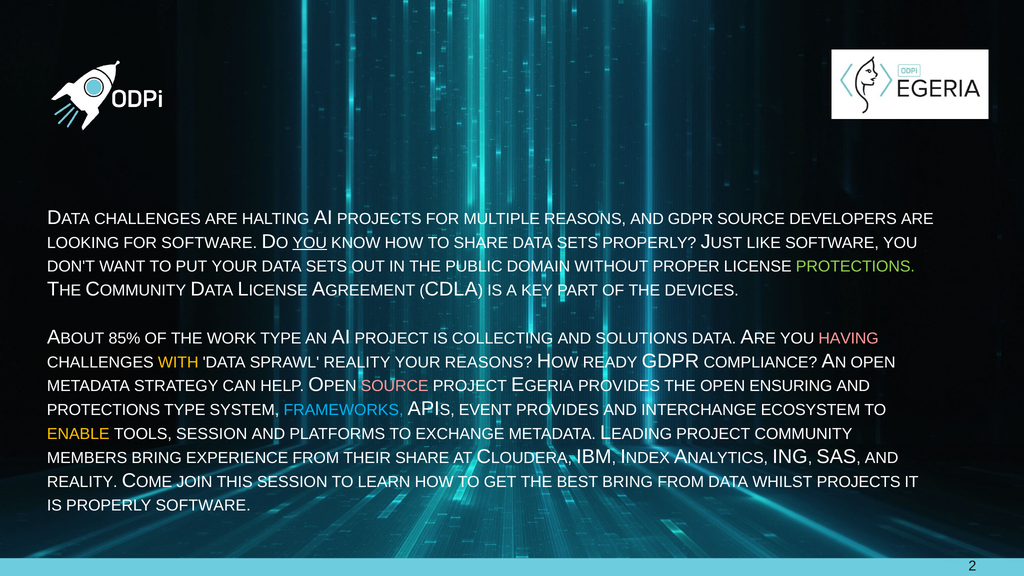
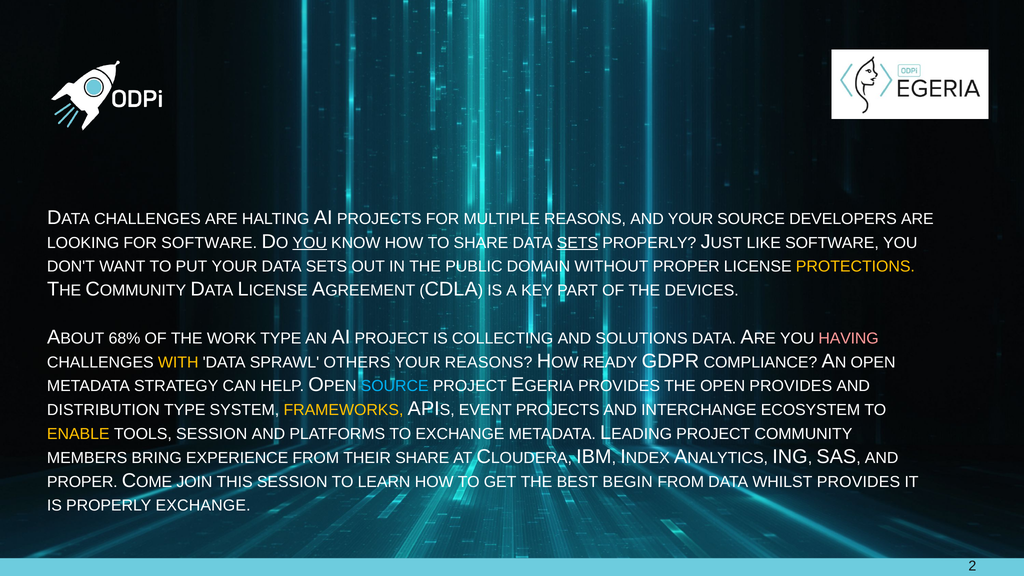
AND GDPR: GDPR -> YOUR (691, 219)
SETS underline: none -> present (577, 243)
PROTECTIONS colour: light green -> yellow (855, 267)
85%: 85% -> 68% (125, 338)
SPRAWL REALITY: REALITY -> OTHERS (357, 362)
SOURCE colour: pink -> light blue (395, 386)
OPEN ENSURING: ENSURING -> PROVIDES (791, 386)
PROTECTIONS: PROTECTIONS -> DISTRIBUTION (103, 410)
FRAMEWORKS colour: light blue -> yellow (343, 410)
EVENT PROVIDES: PROVIDES -> PROJECTS (558, 410)
REALITY: REALITY -> PROPER (82, 482)
BEST BRING: BRING -> BEGIN (628, 482)
WHILST PROJECTS: PROJECTS -> PROVIDES (858, 482)
PROPERLY SOFTWARE: SOFTWARE -> EXCHANGE (203, 506)
